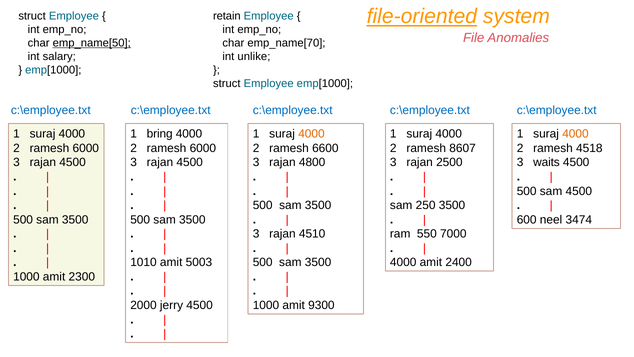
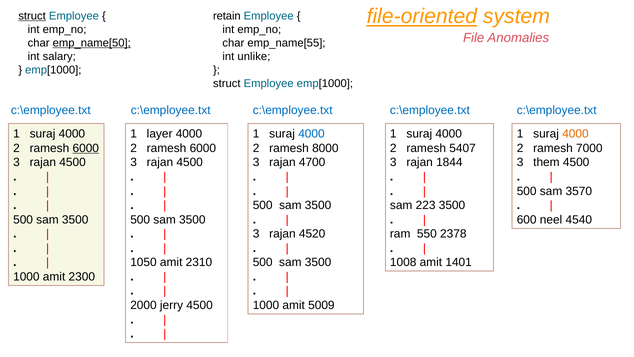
struct underline: none -> present (32, 16)
emp_name[70: emp_name[70 -> emp_name[55 (286, 43)
bring: bring -> layer (160, 134)
4000 colour: orange -> blue (311, 134)
6000 underline: none -> present (86, 148)
6600: 6600 -> 8000 (325, 148)
8607: 8607 -> 5407 (463, 148)
4518: 4518 -> 7000 (589, 148)
4800: 4800 -> 4700 (312, 162)
2500: 2500 -> 1844 (449, 162)
waits: waits -> them (546, 162)
sam 4500: 4500 -> 3570 (579, 191)
250: 250 -> 223 (426, 205)
3474: 3474 -> 4540 (579, 219)
4510: 4510 -> 4520 (312, 234)
7000: 7000 -> 2378 (453, 234)
1010: 1010 -> 1050 (143, 262)
5003: 5003 -> 2310 (199, 262)
4000: 4000 -> 1008 (403, 262)
2400: 2400 -> 1401 (459, 262)
9300: 9300 -> 5009 (321, 305)
